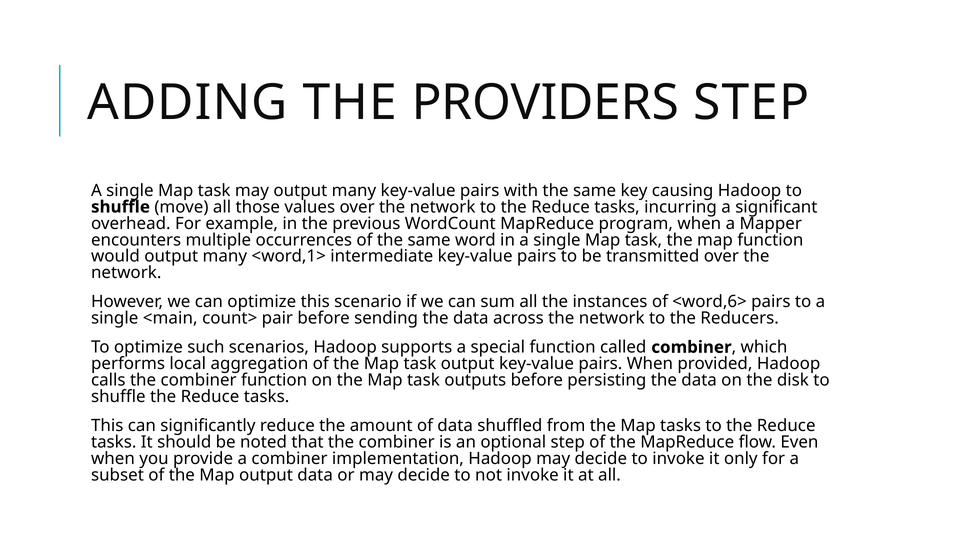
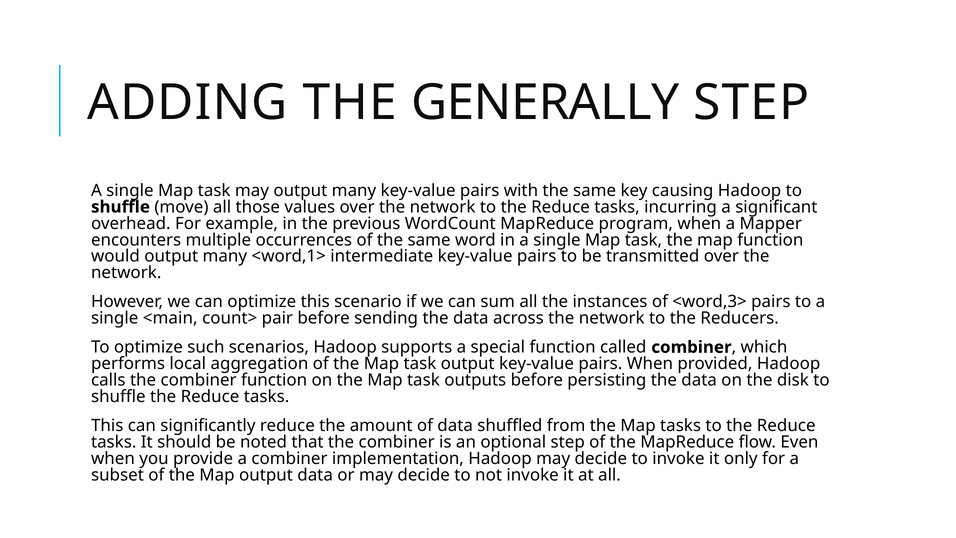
PROVIDERS: PROVIDERS -> GENERALLY (545, 103)
<word,6>: <word,6> -> <word,3> (710, 302)
